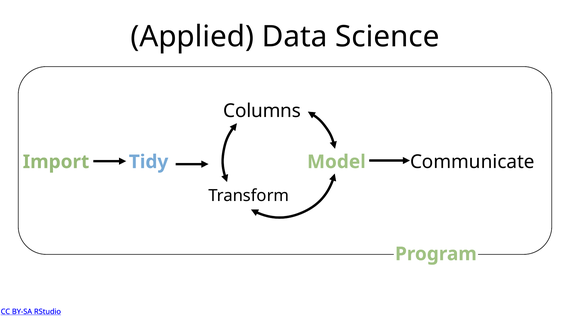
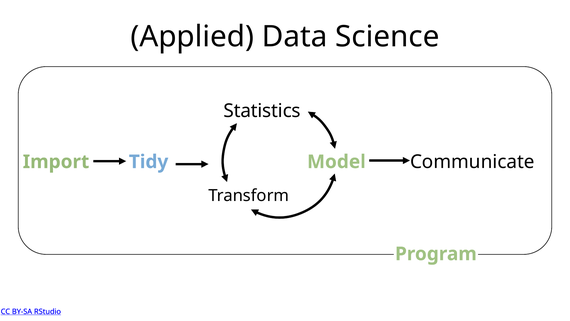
Columns: Columns -> Statistics (262, 111)
